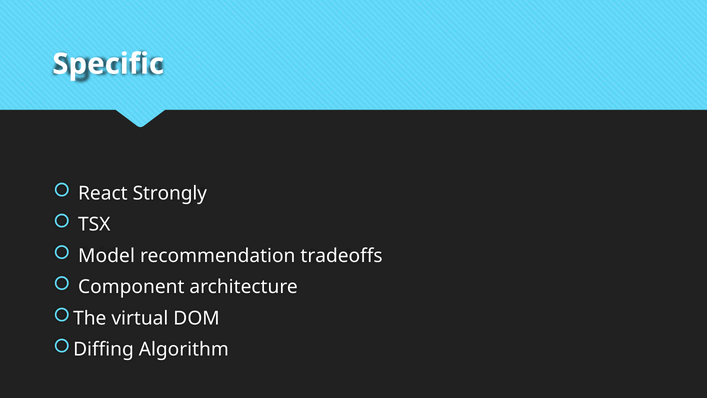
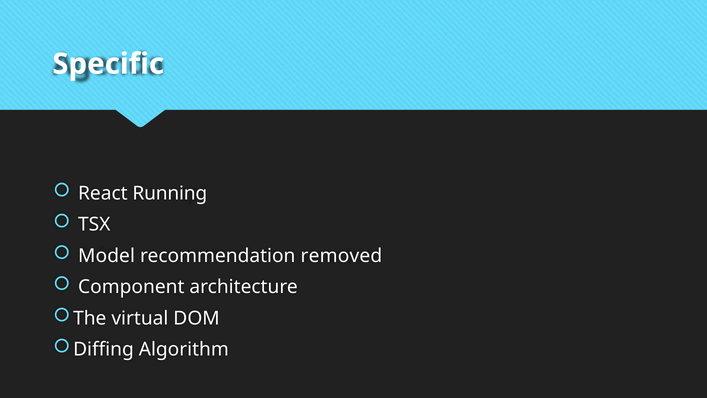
Strongly: Strongly -> Running (170, 193)
tradeoffs: tradeoffs -> removed (341, 256)
